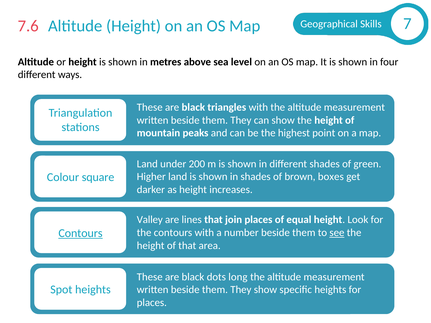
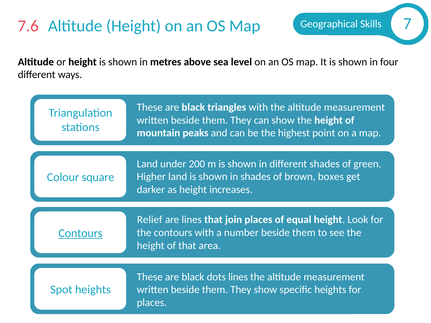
Valley: Valley -> Relief (150, 220)
see underline: present -> none (337, 233)
dots long: long -> lines (238, 277)
